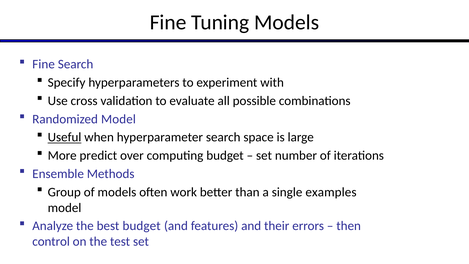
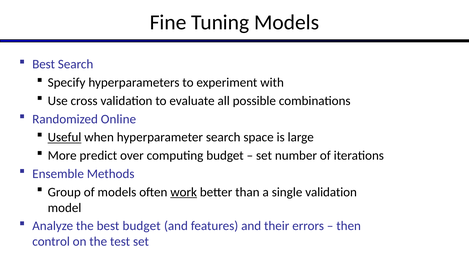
Fine: Fine -> Best (44, 64)
Randomized Model: Model -> Online (118, 119)
work underline: none -> present (184, 192)
single examples: examples -> validation (331, 192)
